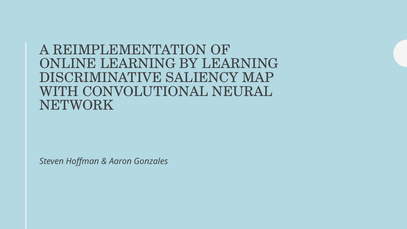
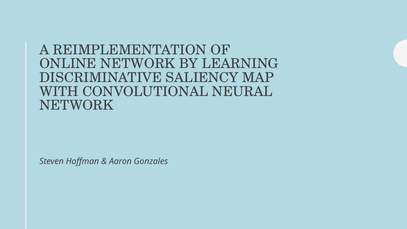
ONLINE LEARNING: LEARNING -> NETWORK (138, 64)
